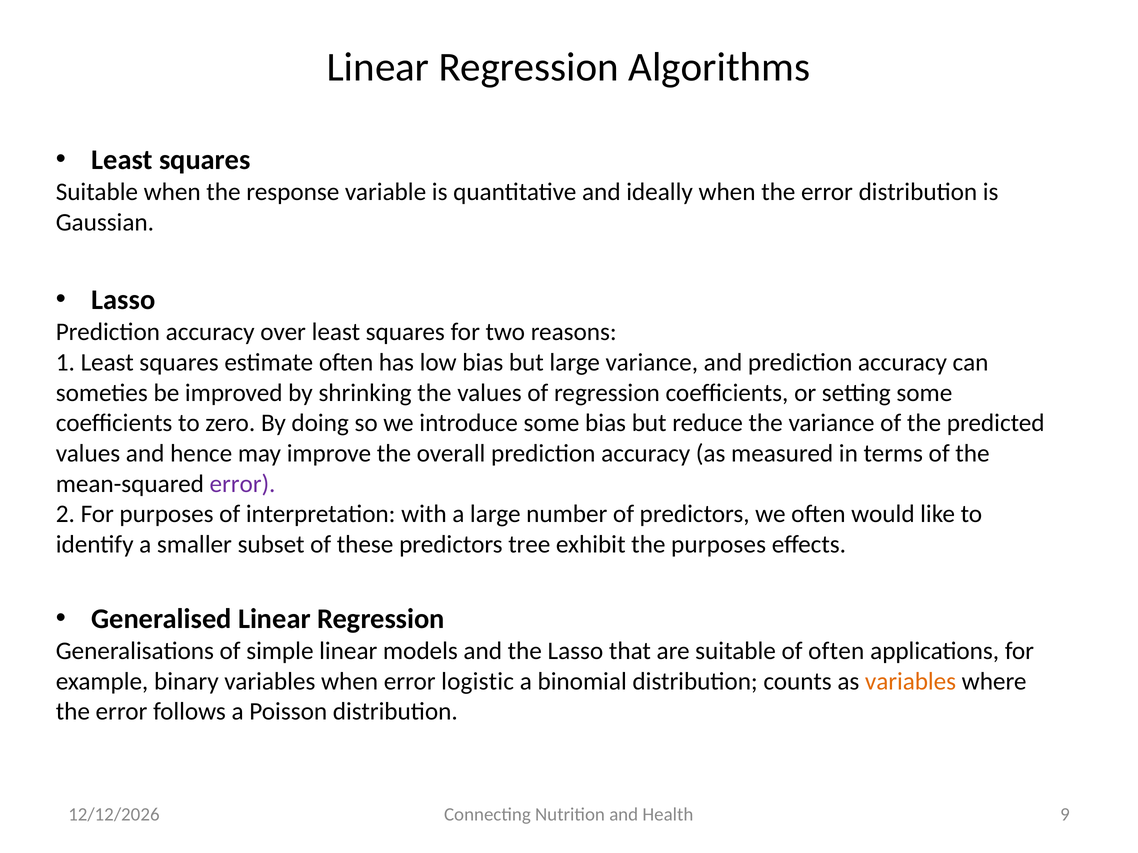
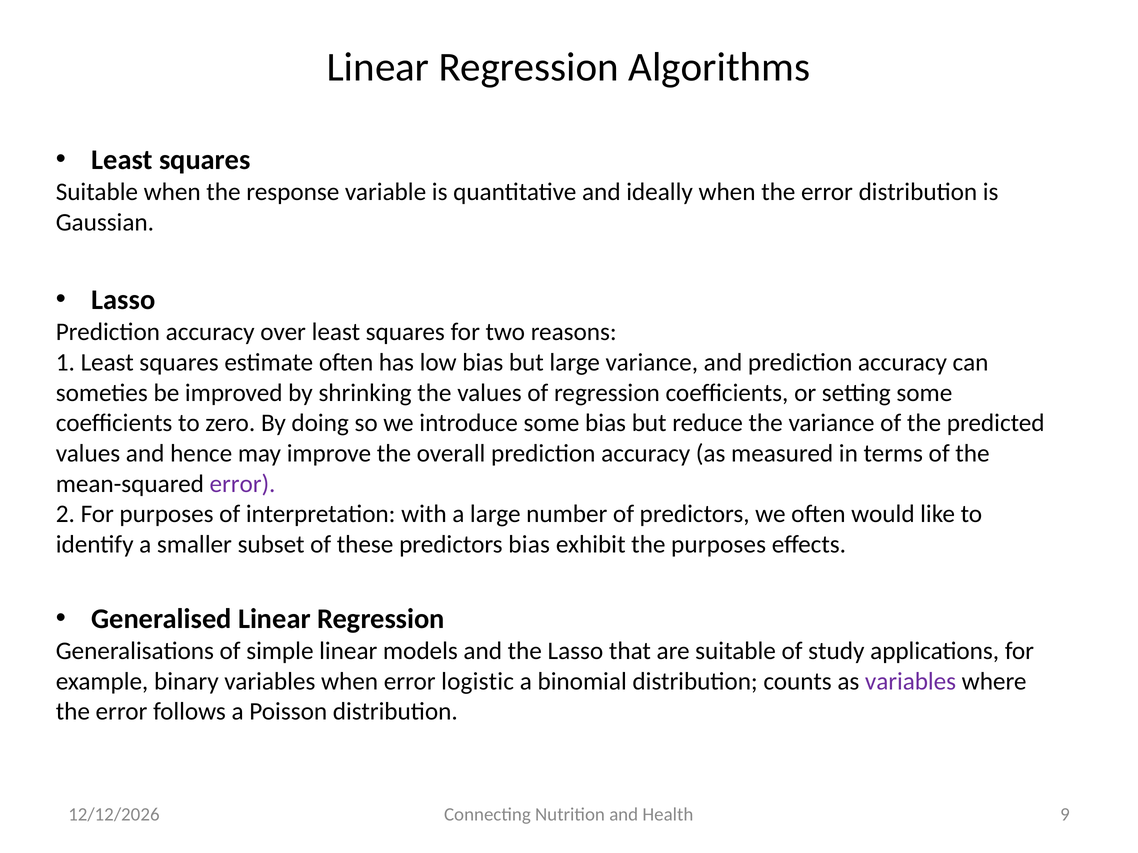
predictors tree: tree -> bias (529, 545)
of often: often -> study (836, 651)
variables colour: orange -> purple (911, 682)
